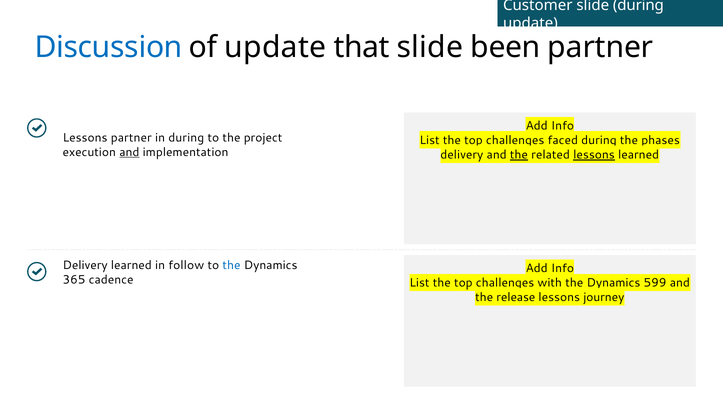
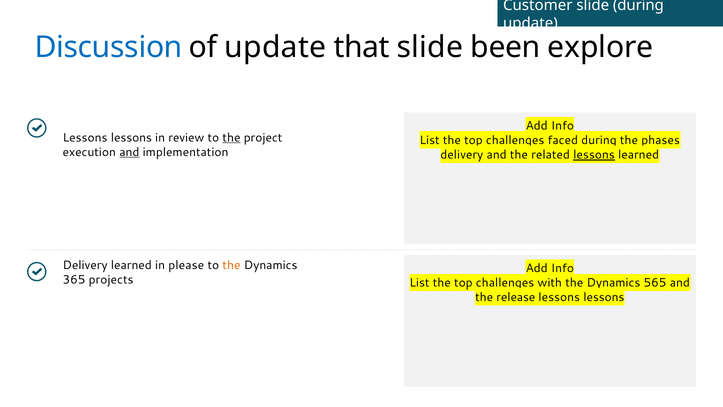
been partner: partner -> explore (600, 47)
partner: partner -> lessons (131, 138)
in during: during -> review (186, 138)
the underline: none -> present (231, 138)
the underline: present -> none (519, 155)
follow: follow -> please (186, 265)
the colour: blue -> orange (231, 265)
cadence: cadence -> projects (111, 279)
599: 599 -> 565 (655, 283)
journey: journey -> lessons (604, 297)
